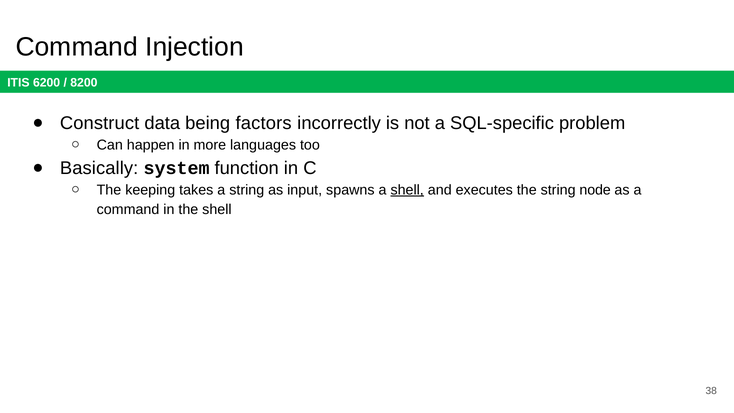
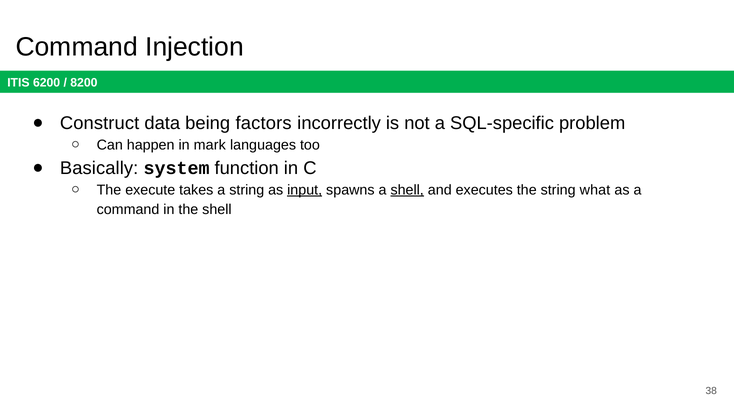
more: more -> mark (210, 145)
keeping: keeping -> execute (150, 190)
input underline: none -> present (305, 190)
node: node -> what (595, 190)
